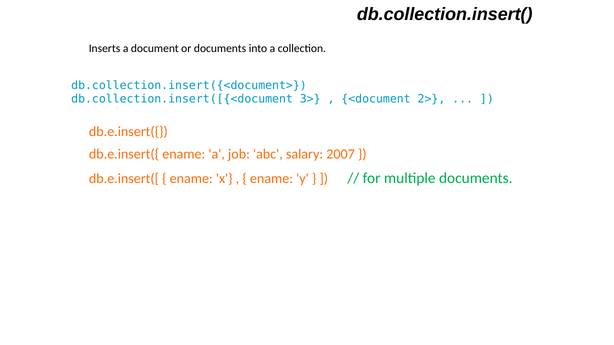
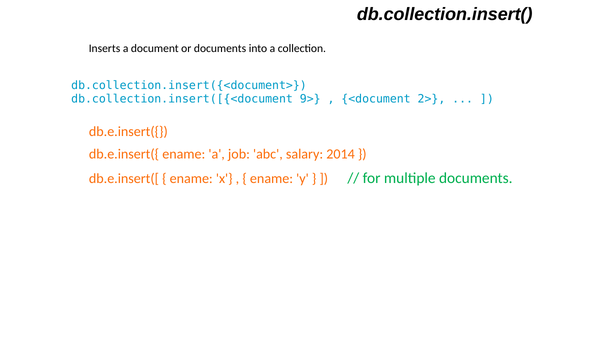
3>: 3> -> 9> (310, 99)
2007: 2007 -> 2014 (341, 155)
